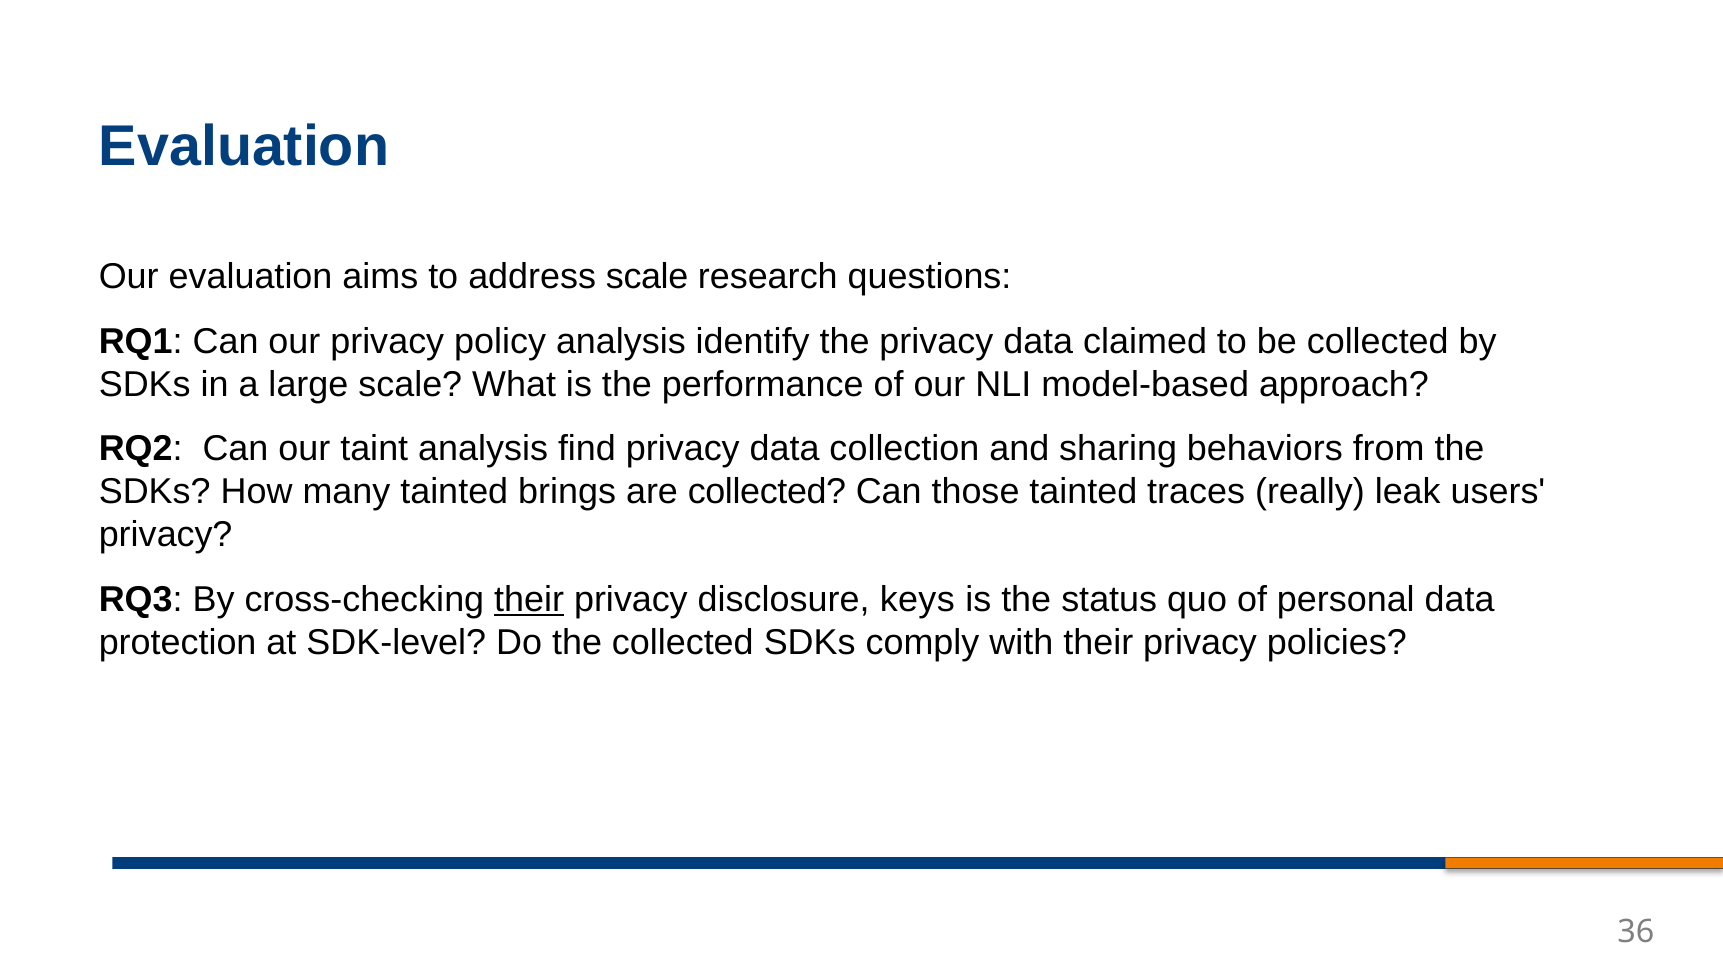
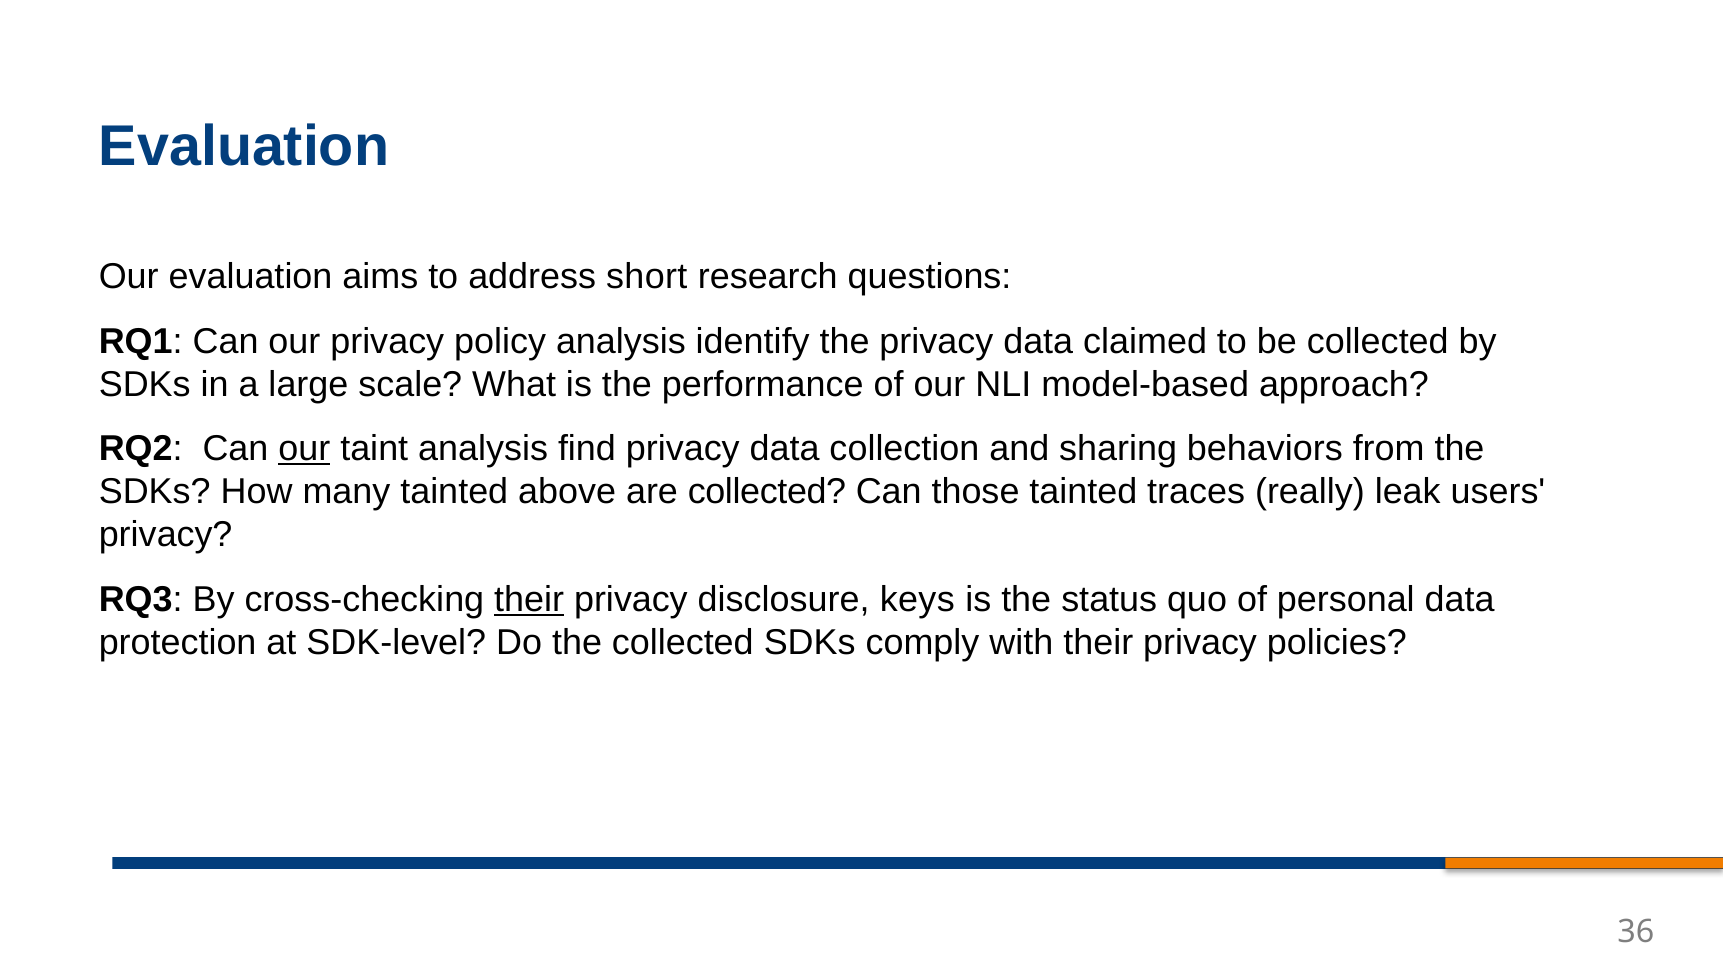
address scale: scale -> short (647, 277)
our underline: none -> present (304, 449)
brings: brings -> above (567, 492)
